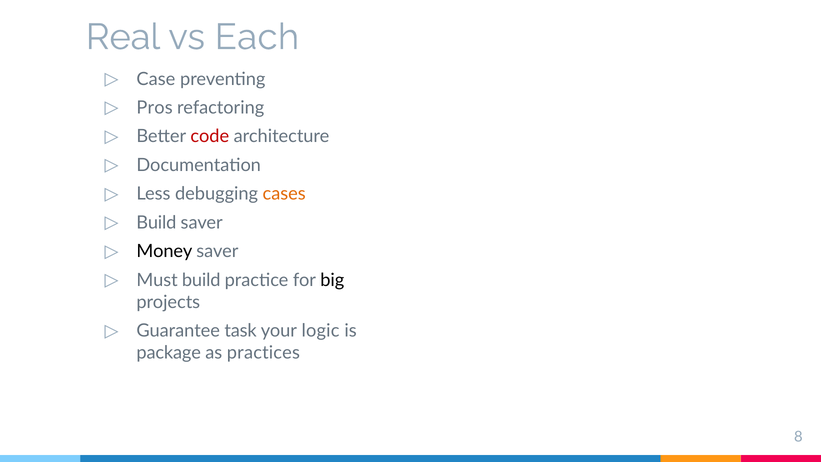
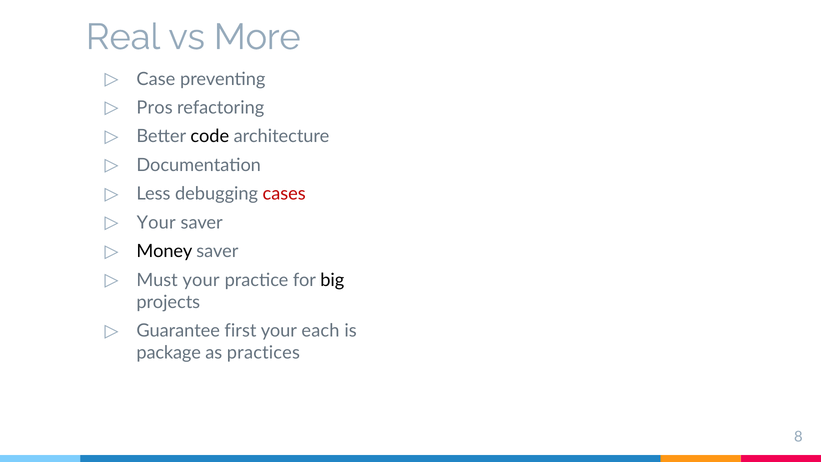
Each: Each -> More (257, 37)
code colour: red -> black (210, 136)
cases colour: orange -> red (284, 194)
Build: Build -> Your (156, 223)
Must build: build -> your (201, 280)
task: task -> first (240, 331)
logic: logic -> each (320, 331)
